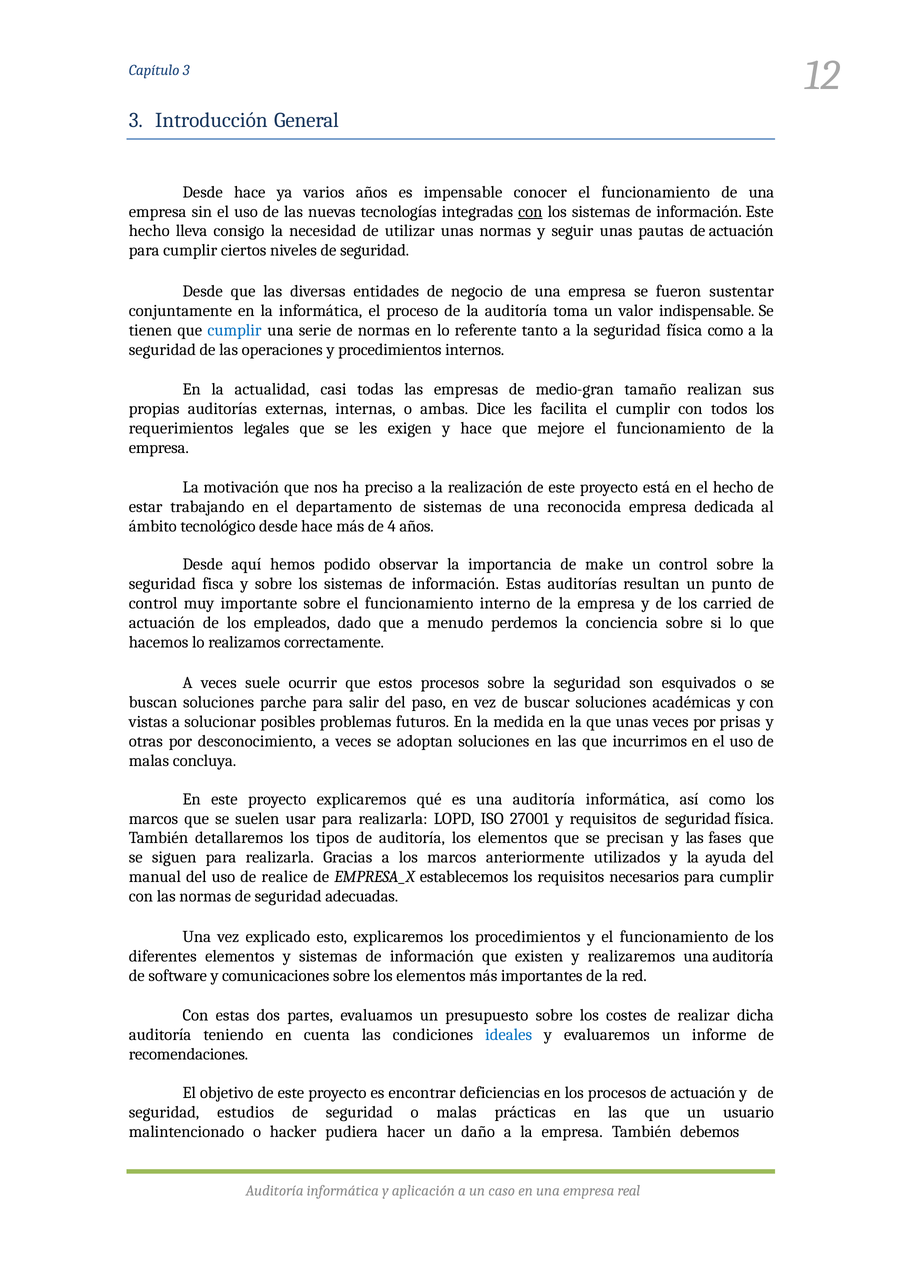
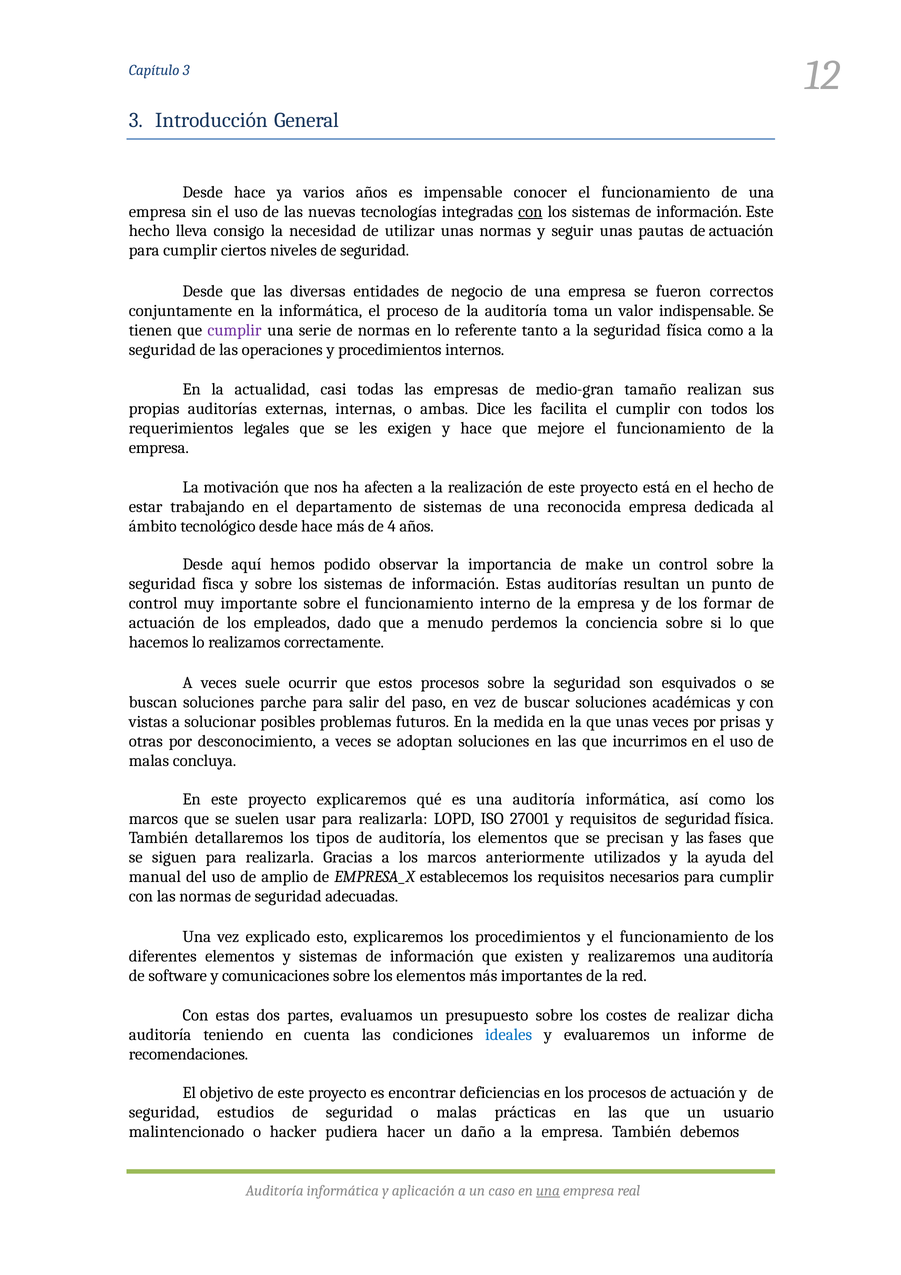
sustentar: sustentar -> correctos (742, 291)
cumplir colour: blue -> purple (235, 330)
preciso: preciso -> afecten (389, 487)
carried: carried -> formar (728, 603)
realice: realice -> amplio (285, 877)
una underline: none -> present (548, 1191)
